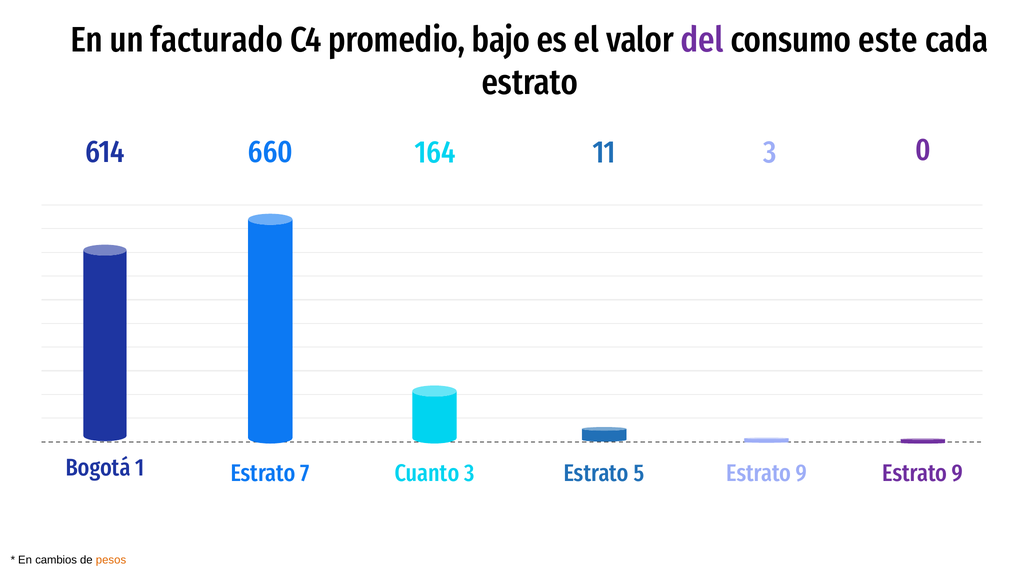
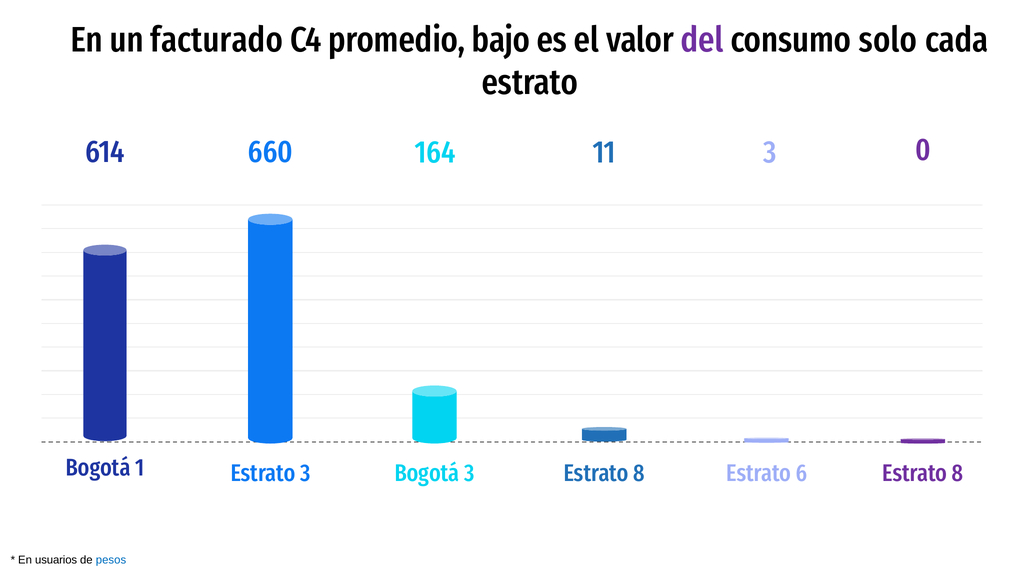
este: este -> solo (888, 40)
Estrato 7: 7 -> 3 (305, 473)
Cuanto: Cuanto -> Bogotá (427, 473)
5: 5 -> 8 (639, 473)
9: 9 -> 6 (801, 473)
9: 9 -> 8 (958, 473)
cambios: cambios -> usuarios (56, 560)
pesos colour: orange -> blue (111, 560)
